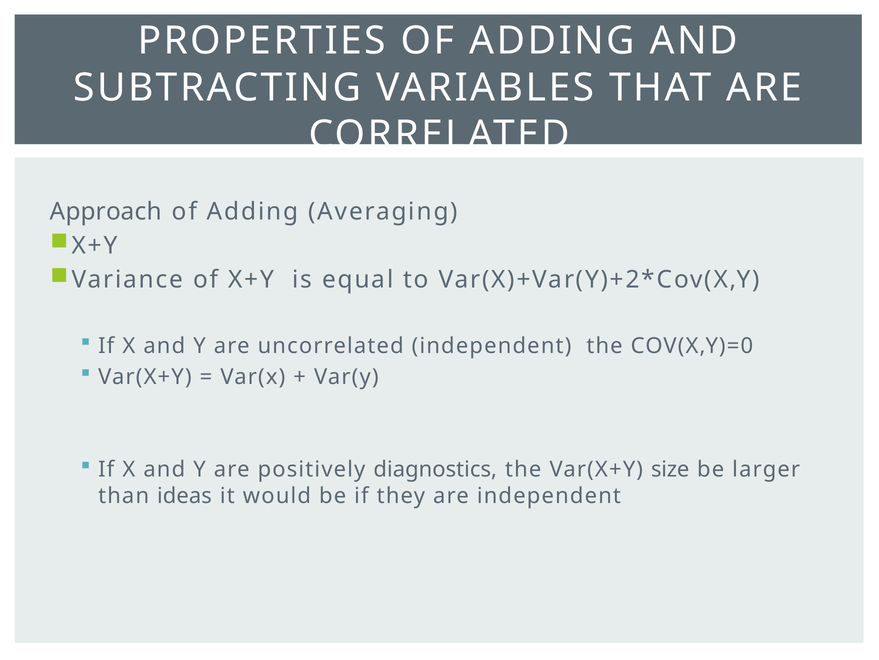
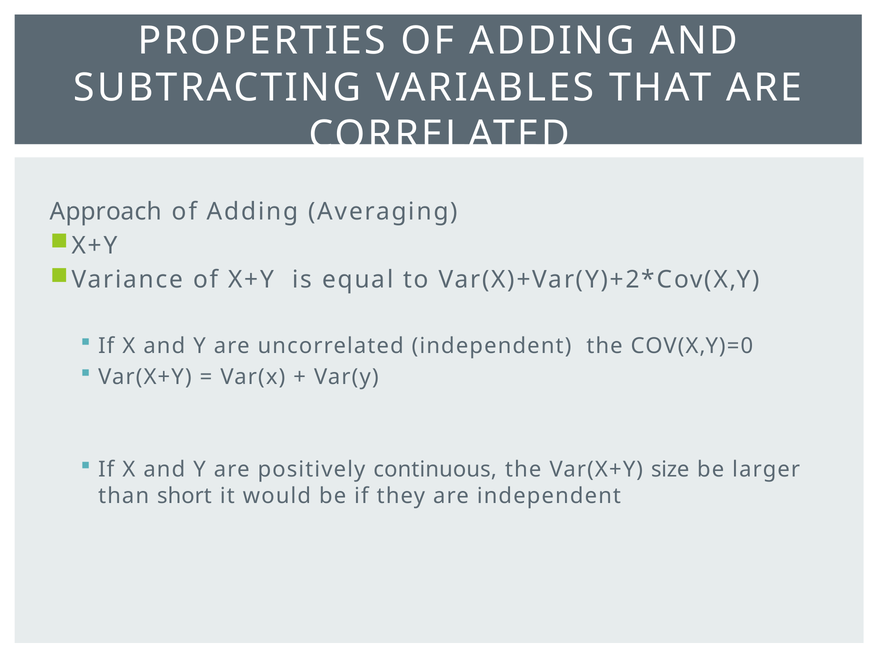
diagnostics: diagnostics -> continuous (435, 469)
ideas: ideas -> short (184, 495)
